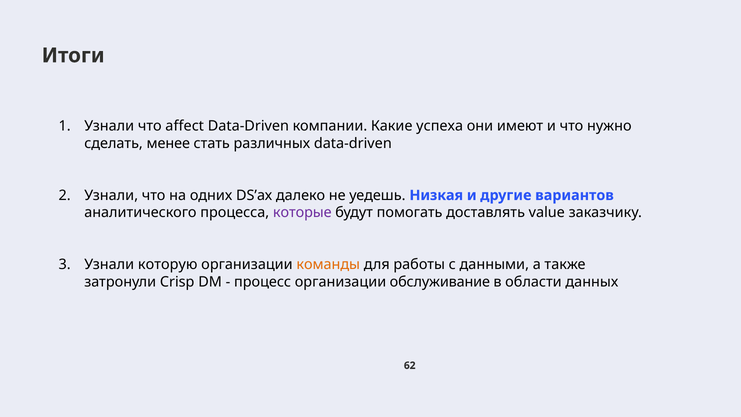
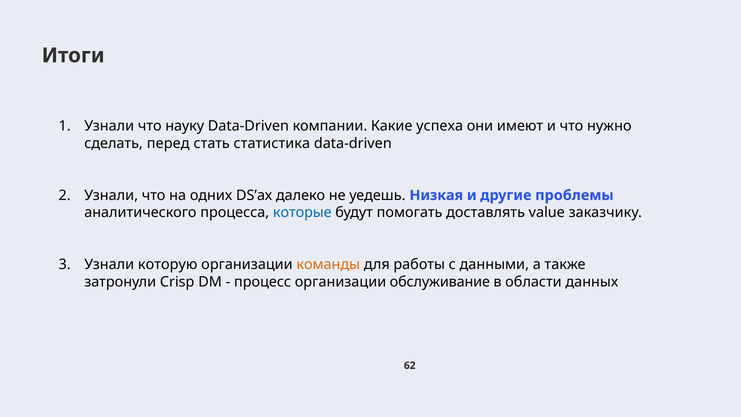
affect: affect -> науку (185, 126)
менее: менее -> перед (168, 143)
различных: различных -> статистика (272, 143)
вариантов: вариантов -> проблемы (574, 195)
которые colour: purple -> blue (302, 213)
